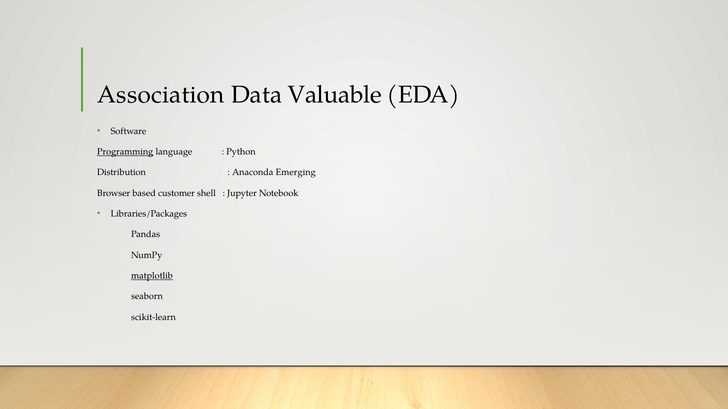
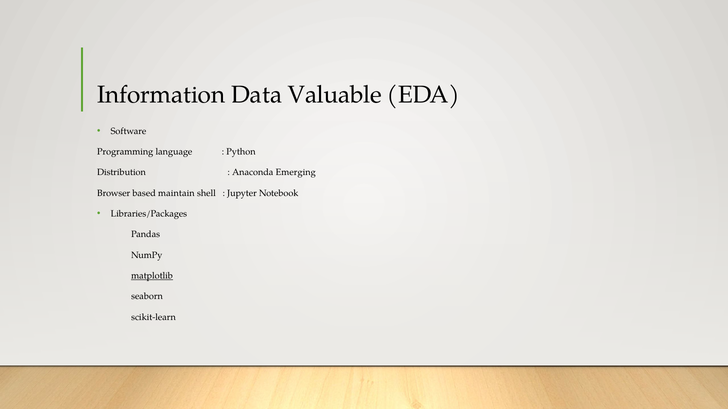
Association: Association -> Information (161, 95)
Programming underline: present -> none (125, 152)
customer: customer -> maintain (176, 193)
